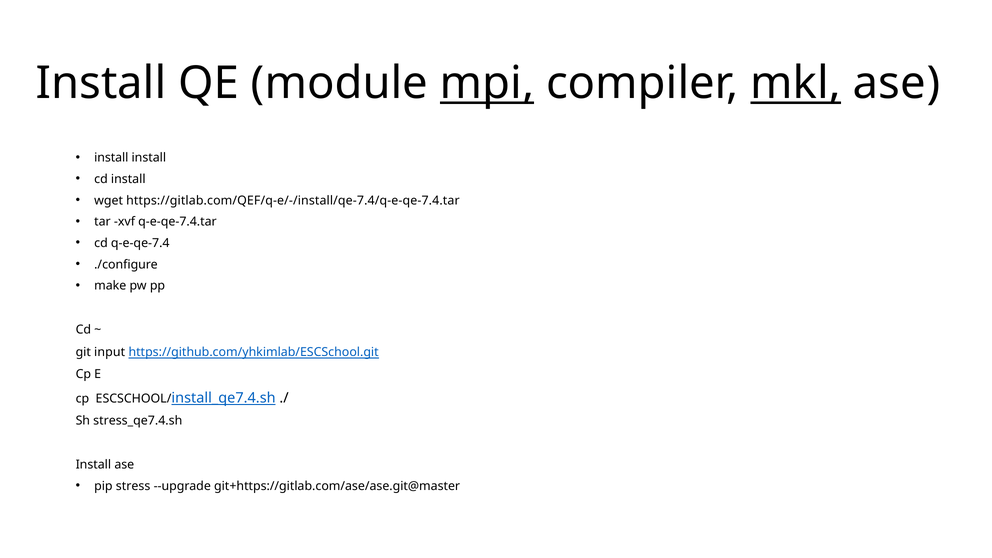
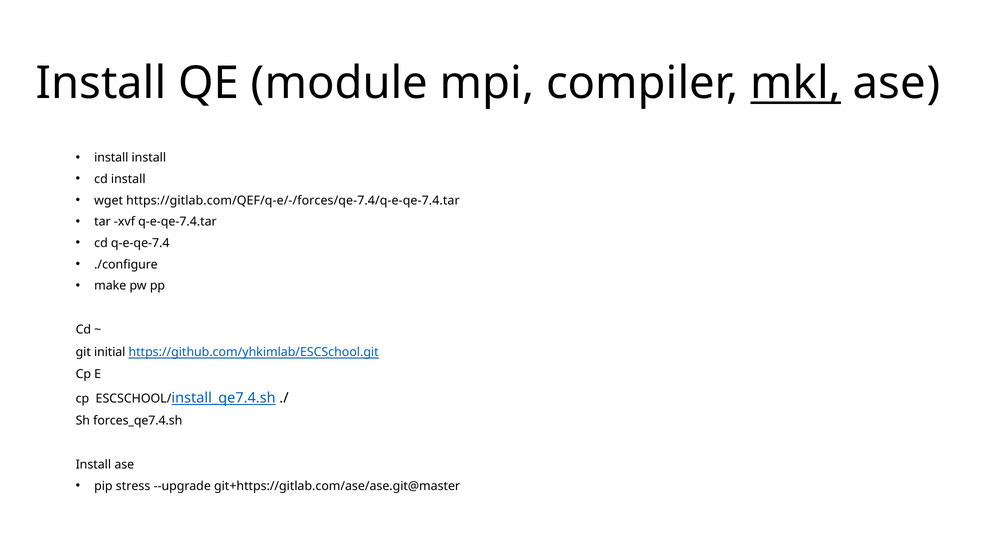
mpi underline: present -> none (487, 83)
https://gitlab.com/QEF/q-e/-/install/qe-7.4/q-e-qe-7.4.tar: https://gitlab.com/QEF/q-e/-/install/qe-7.4/q-e-qe-7.4.tar -> https://gitlab.com/QEF/q-e/-/forces/qe-7.4/q-e-qe-7.4.tar (293, 200)
input: input -> initial (110, 352)
stress_qe7.4.sh: stress_qe7.4.sh -> forces_qe7.4.sh (138, 421)
